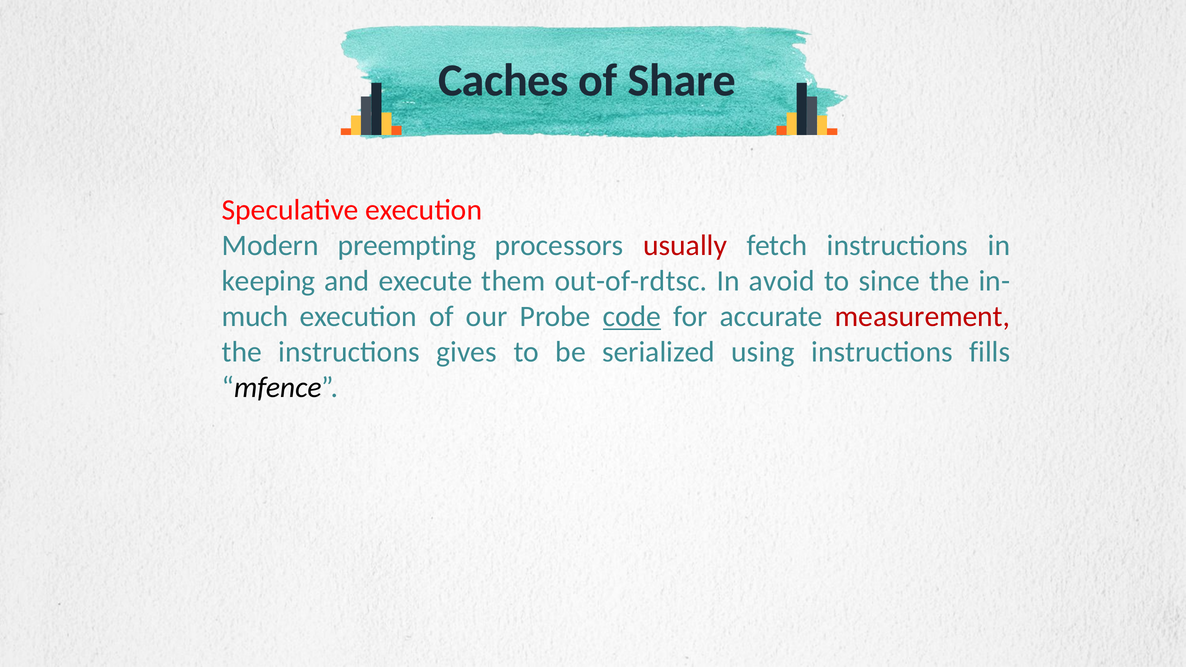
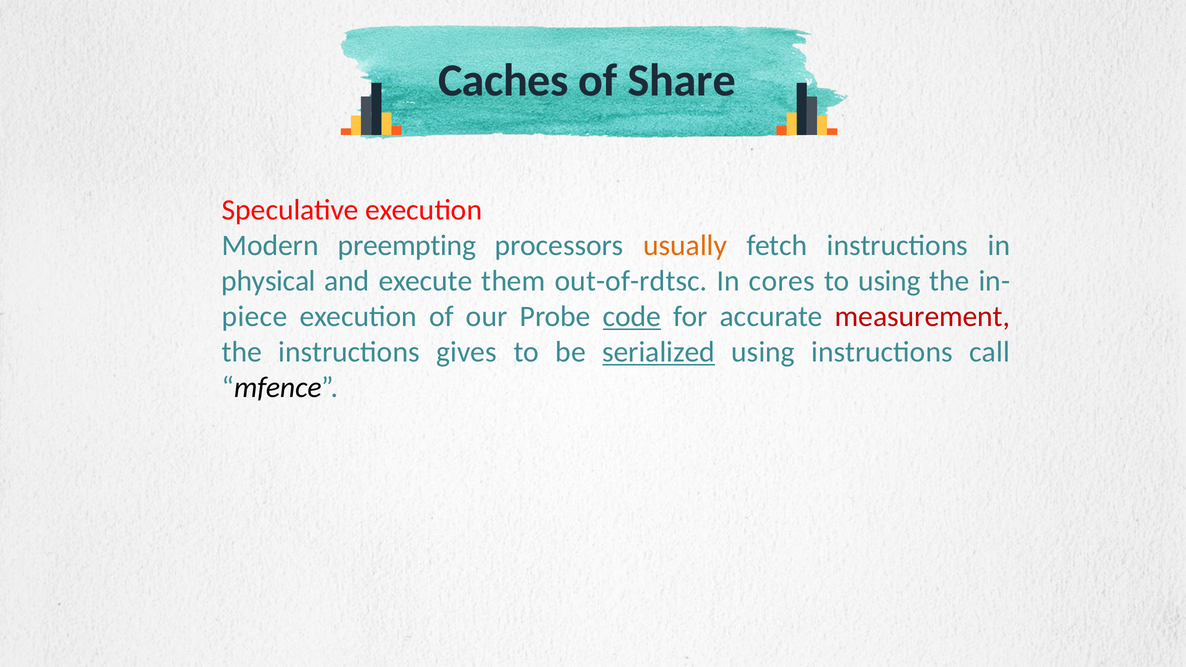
usually colour: red -> orange (685, 245)
keeping: keeping -> physical (269, 281)
avoid: avoid -> cores (782, 281)
to since: since -> using (890, 281)
much: much -> piece (255, 317)
serialized underline: none -> present (659, 352)
fills: fills -> call (990, 352)
